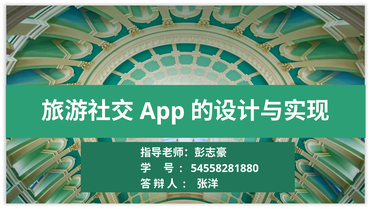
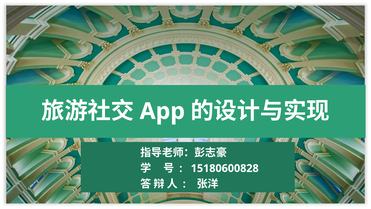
54558281880: 54558281880 -> 15180600828 (225, 168)
